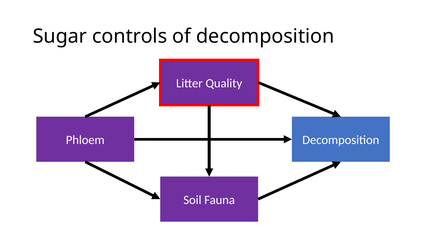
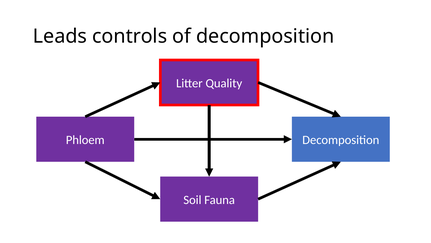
Sugar: Sugar -> Leads (60, 36)
